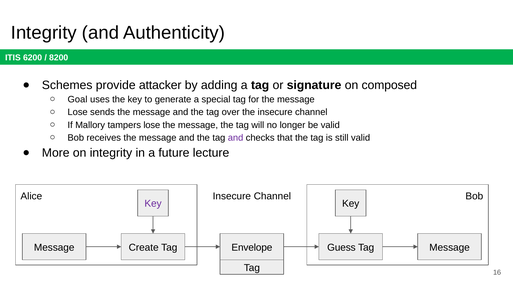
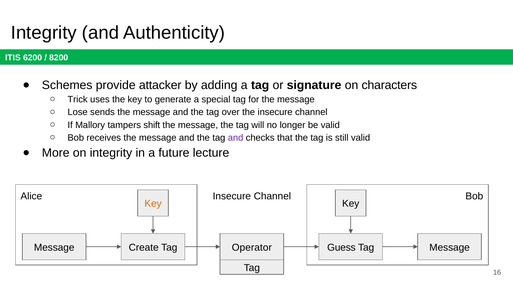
composed: composed -> characters (389, 85)
Goal: Goal -> Trick (78, 100)
tampers lose: lose -> shift (152, 125)
Key colour: purple -> orange (153, 204)
Envelope: Envelope -> Operator (252, 248)
